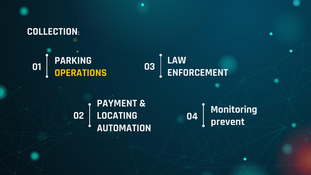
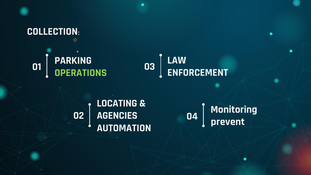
OPERATIONS colour: yellow -> light green (81, 73)
PAYMENT: PAYMENT -> LOCATING (117, 103)
LOCATING: LOCATING -> AGENCIES (117, 116)
